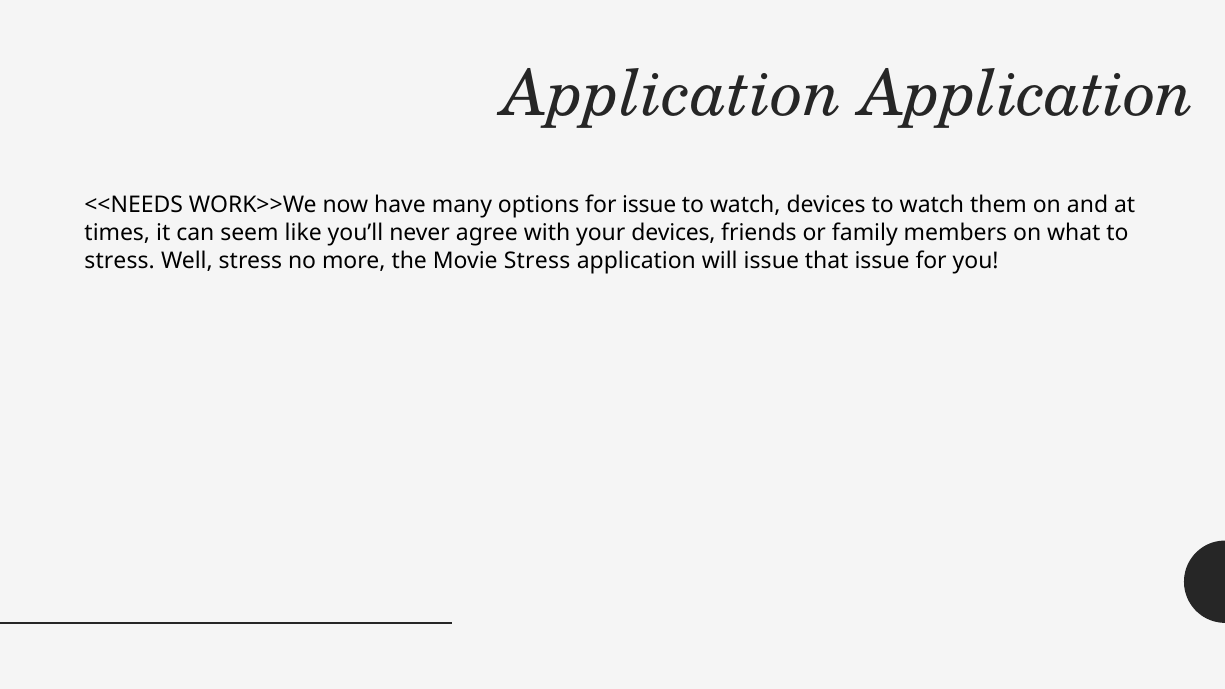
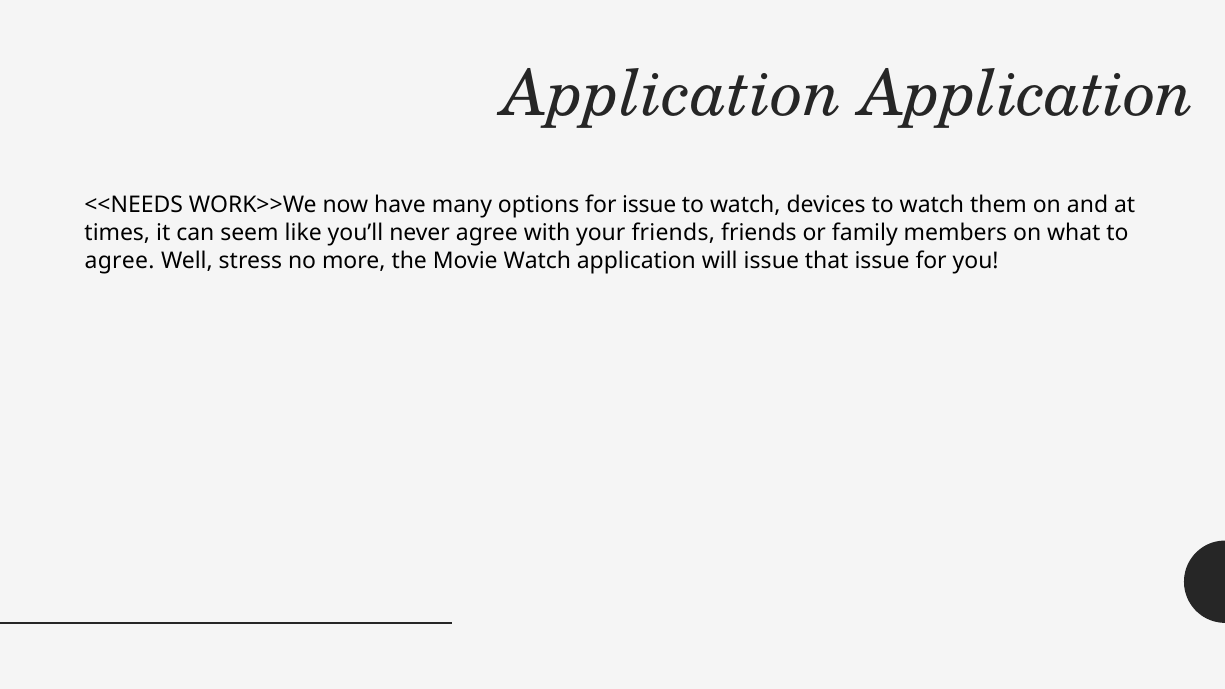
your devices: devices -> friends (673, 233)
stress: stress -> agree (120, 260)
Movie Stress: Stress -> Watch (537, 260)
